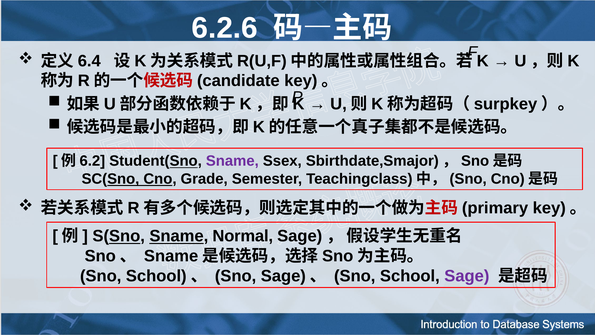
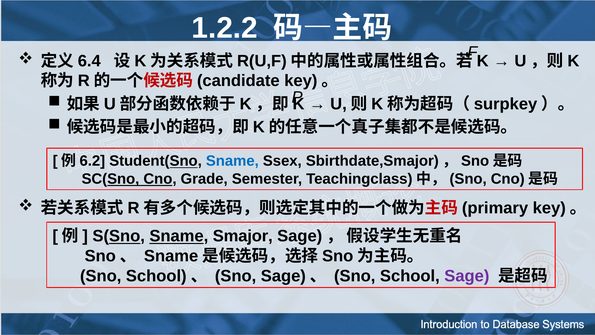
6.2.6: 6.2.6 -> 1.2.2 (225, 28)
Sname colour: purple -> blue (232, 161)
Normal: Normal -> Smajor (243, 236)
